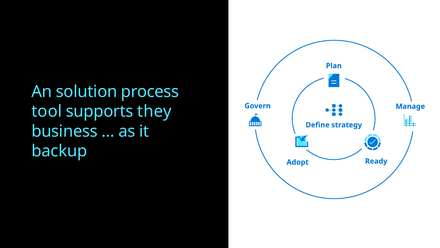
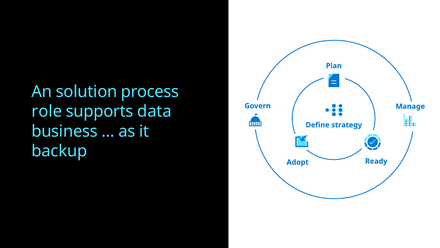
tool: tool -> role (47, 111)
they: they -> data (155, 111)
